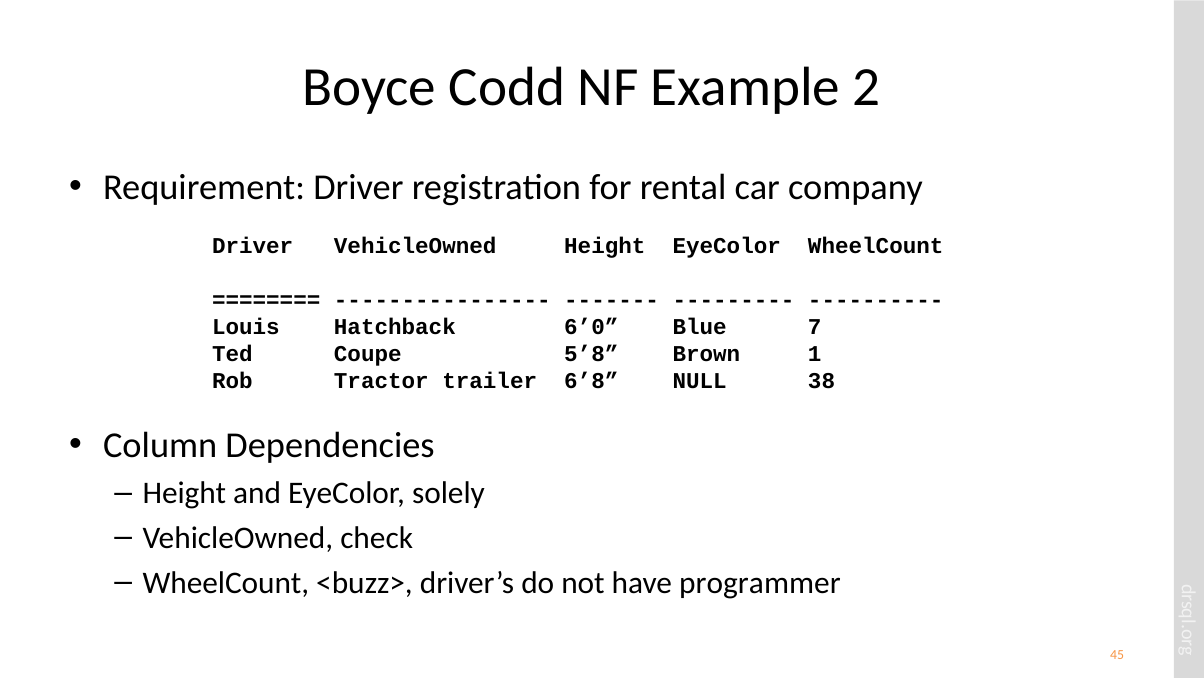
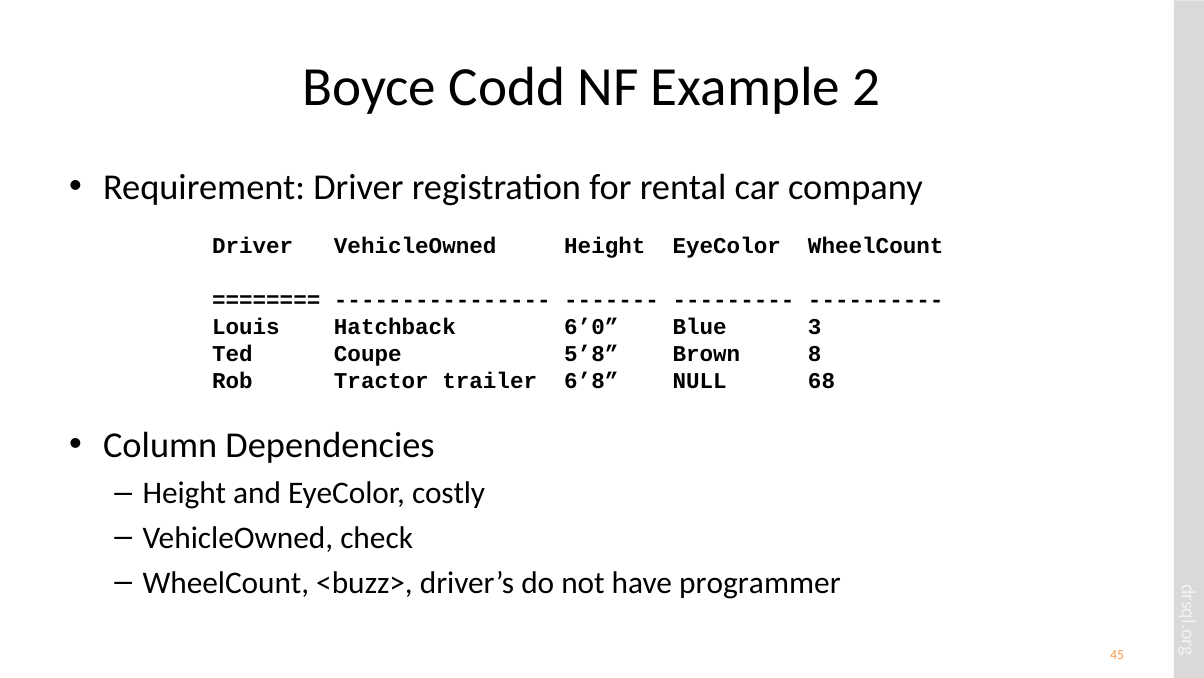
7: 7 -> 3 (815, 327)
1: 1 -> 8 (815, 354)
38: 38 -> 68 (822, 381)
solely: solely -> costly (449, 493)
